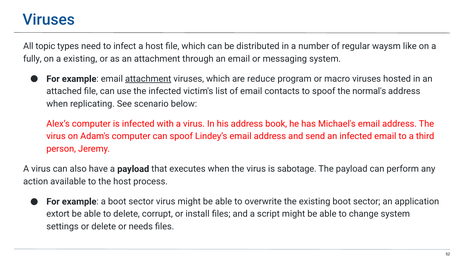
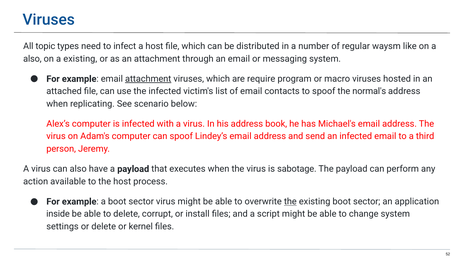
fully: fully -> also (32, 59)
reduce: reduce -> require (261, 79)
the underline: none -> present (290, 202)
extort: extort -> inside (58, 214)
needs: needs -> kernel (141, 226)
